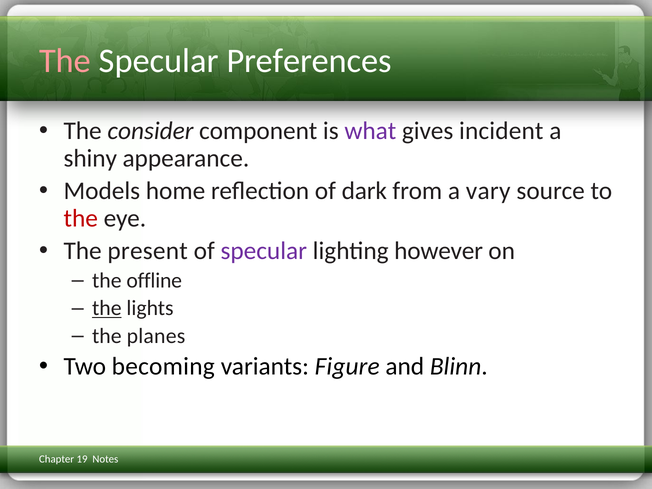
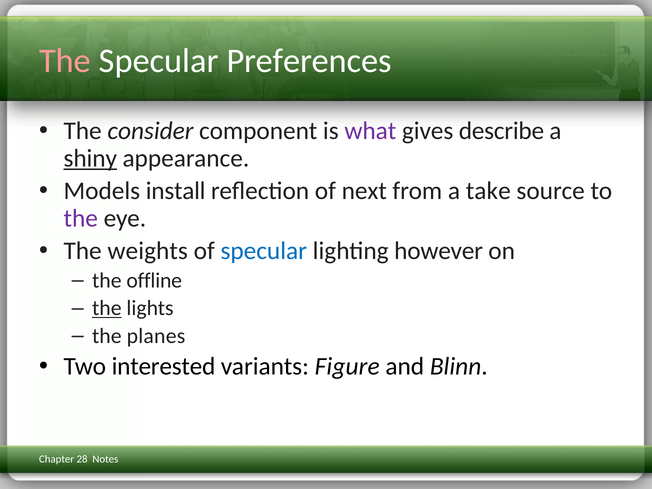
incident: incident -> describe (501, 131)
shiny underline: none -> present (90, 158)
home: home -> install (176, 191)
dark: dark -> next (364, 191)
vary: vary -> take (488, 191)
the colour: red -> purple (81, 218)
present: present -> weights (148, 251)
specular colour: purple -> blue (264, 251)
becoming: becoming -> interested (164, 367)
19: 19 -> 28 (82, 459)
